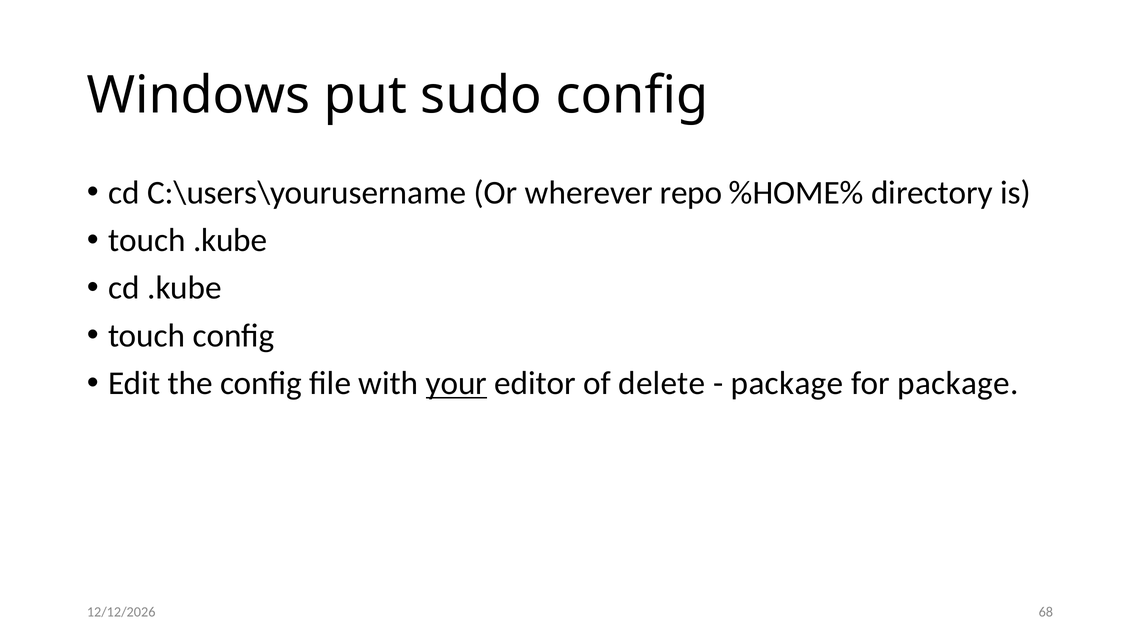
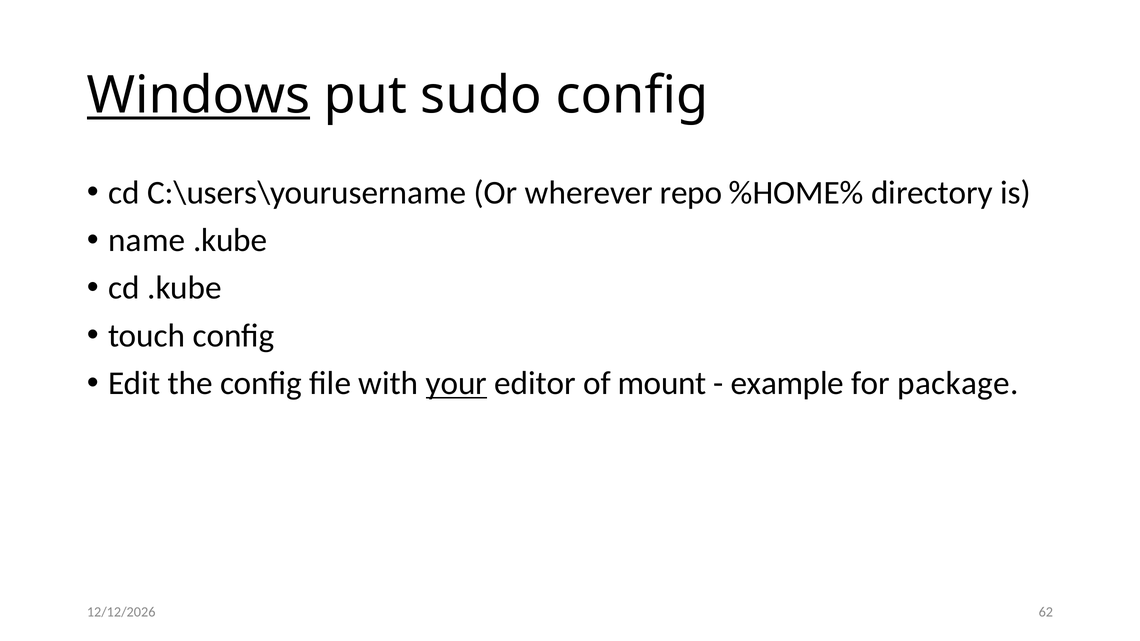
Windows underline: none -> present (199, 96)
touch: touch -> name (147, 240)
delete: delete -> mount (662, 384)
package: package -> example (787, 384)
68: 68 -> 62 (1046, 612)
